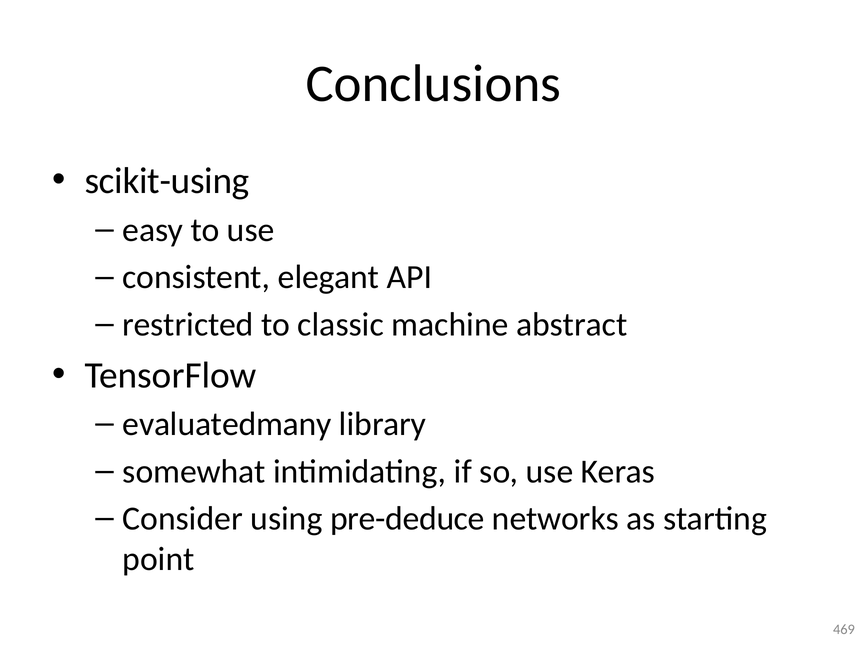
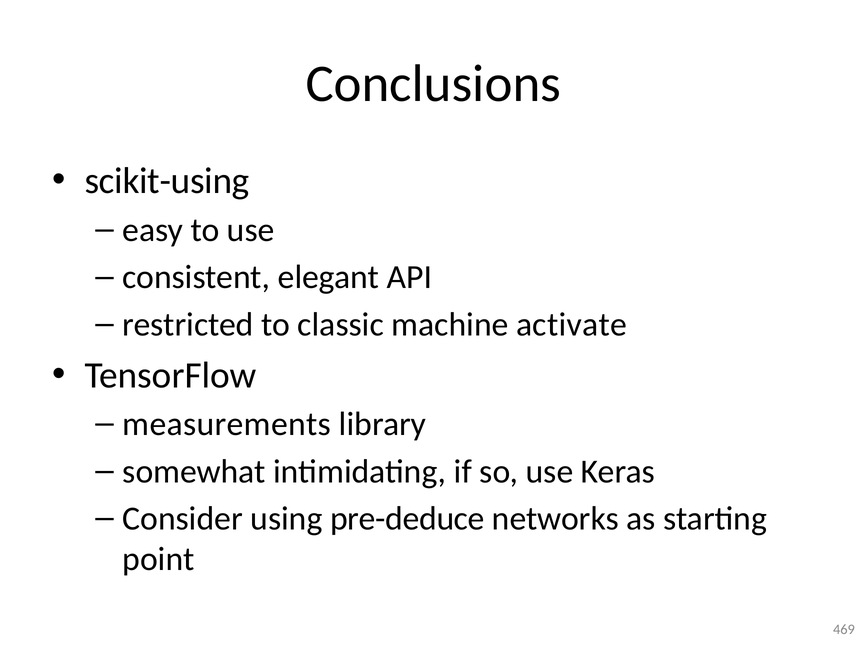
abstract: abstract -> activate (572, 325)
evaluatedmany: evaluatedmany -> measurements (227, 424)
